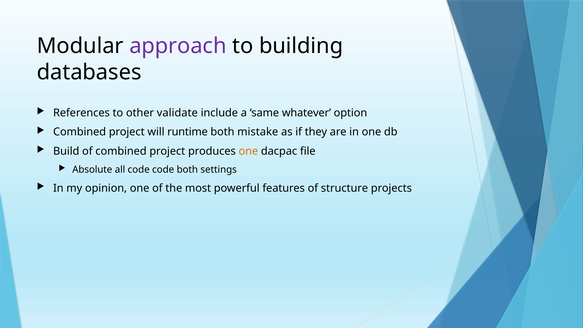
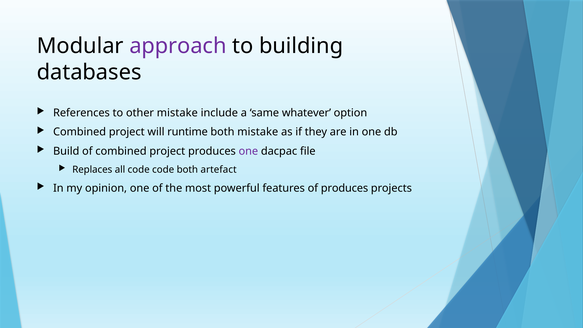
other validate: validate -> mistake (177, 113)
one colour: orange -> purple (248, 151)
Absolute: Absolute -> Replaces (92, 170)
settings: settings -> artefact (219, 170)
of structure: structure -> produces (345, 188)
